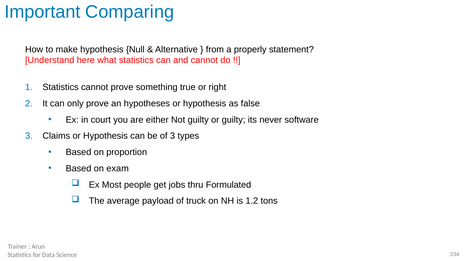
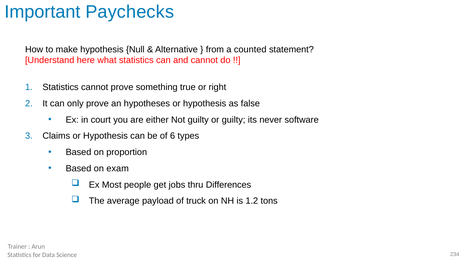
Comparing: Comparing -> Paychecks (130, 12)
properly: properly -> counted (250, 49)
of 3: 3 -> 6 (173, 136)
Formulated: Formulated -> Differences (228, 185)
